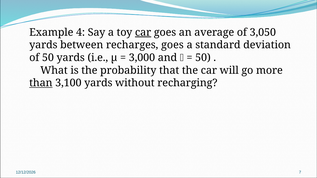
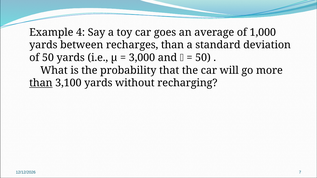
car underline: present -> none (143, 32)
3,050: 3,050 -> 1,000 (263, 32)
recharges goes: goes -> than (173, 45)
